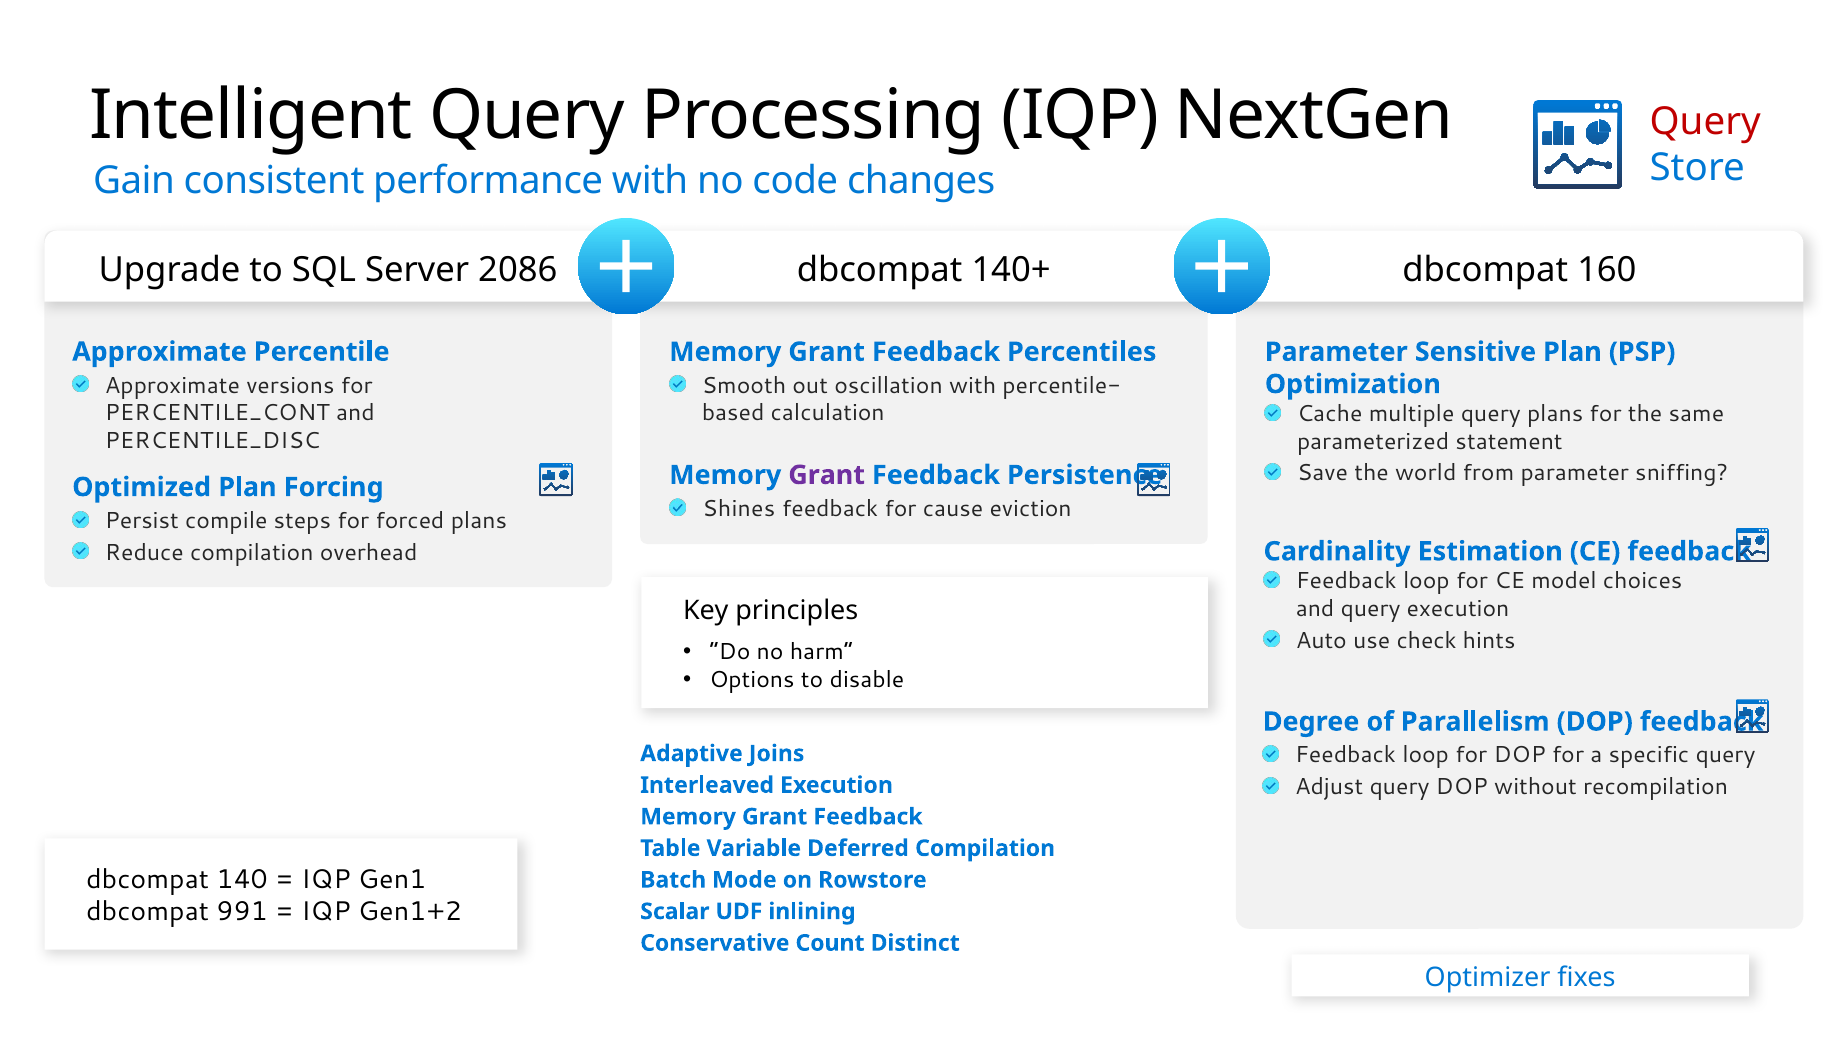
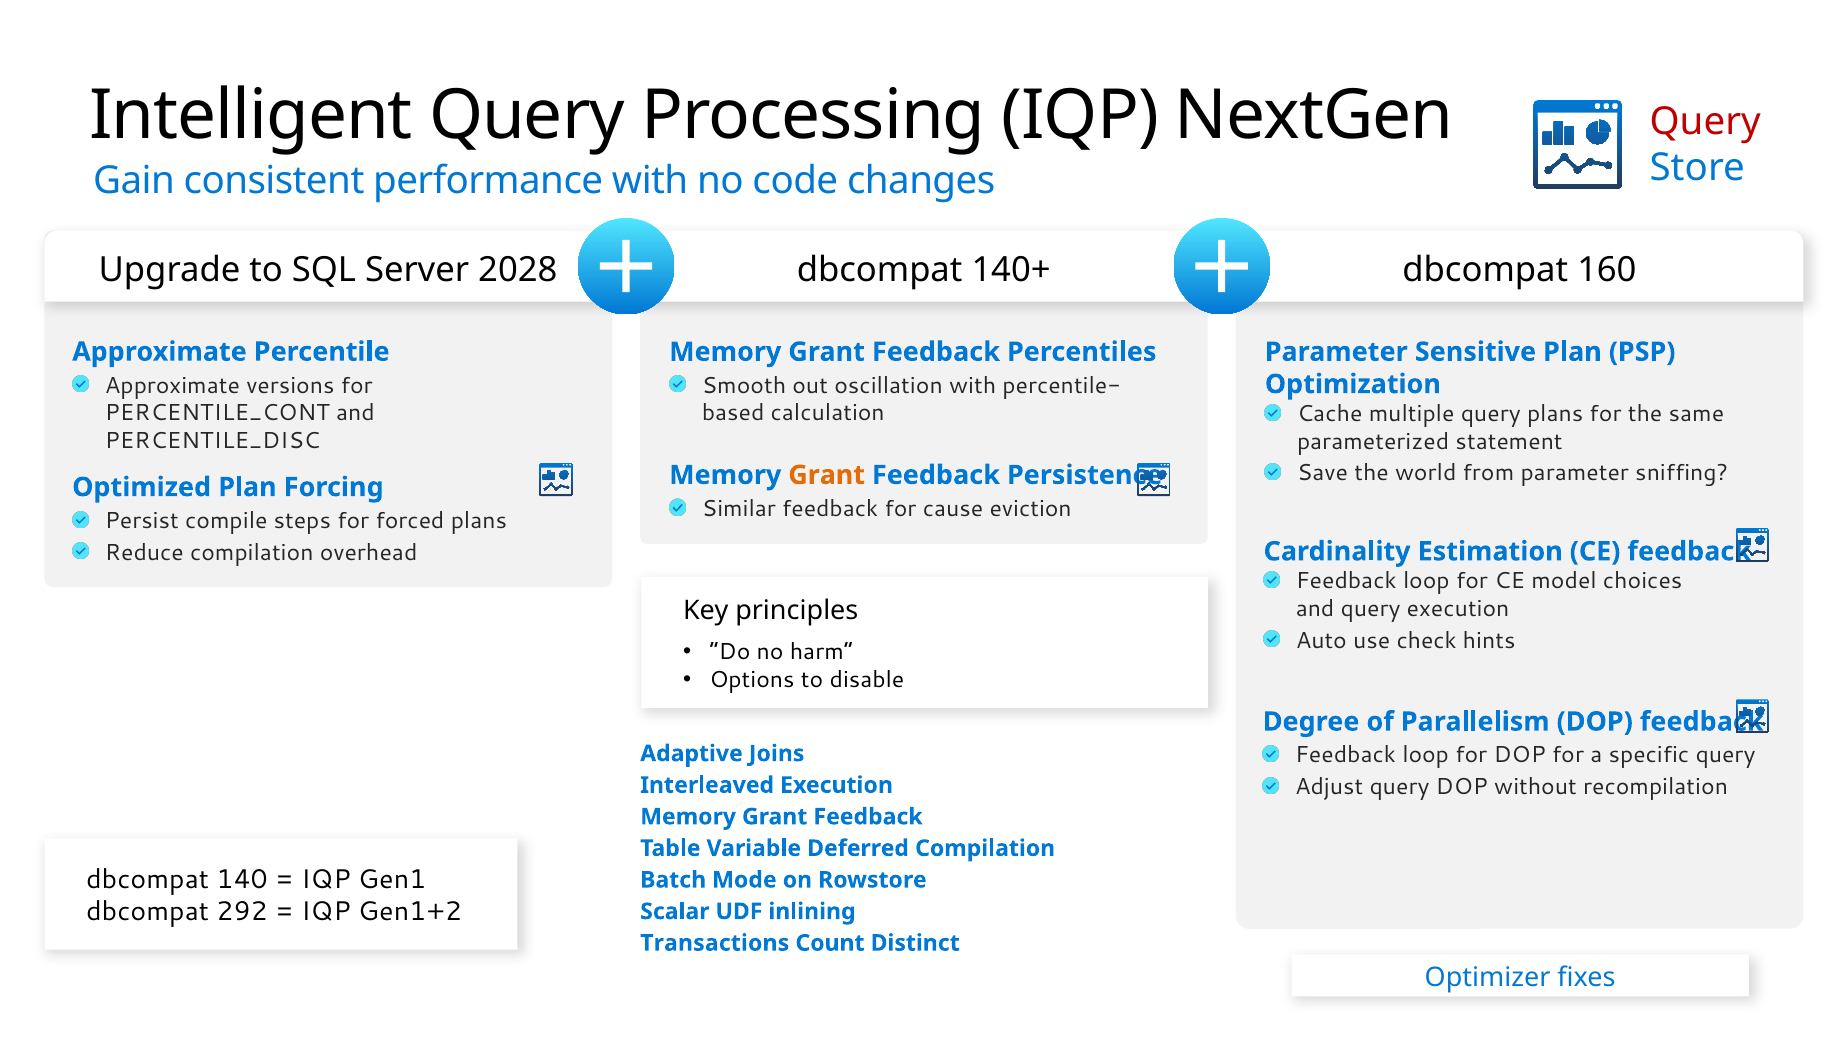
2086: 2086 -> 2028 (518, 270)
Grant colour: purple -> orange (827, 475)
Shines: Shines -> Similar (739, 509)
991: 991 -> 292 (242, 913)
Conservative: Conservative -> Transactions (715, 944)
